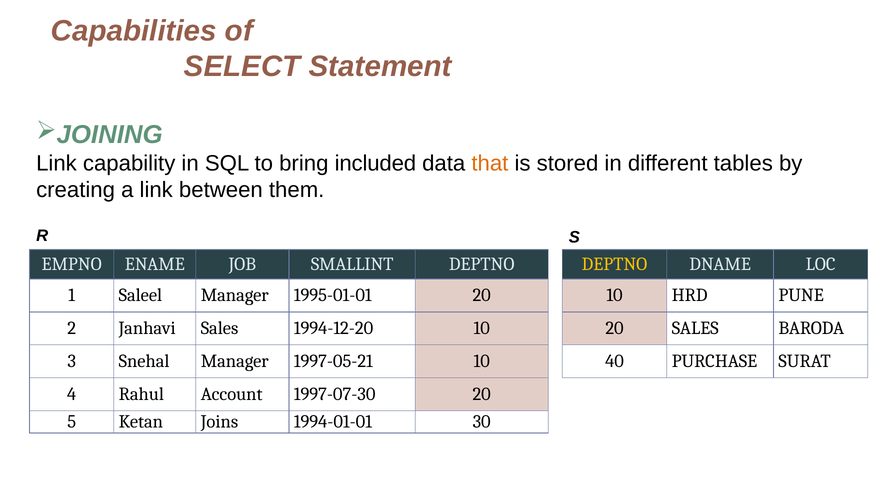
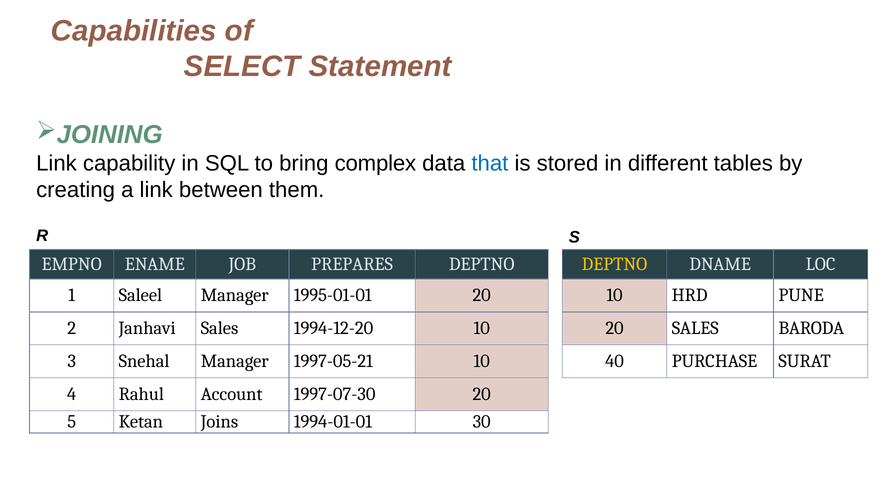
included: included -> complex (375, 163)
that colour: orange -> blue (490, 163)
SMALLINT: SMALLINT -> PREPARES (352, 264)
